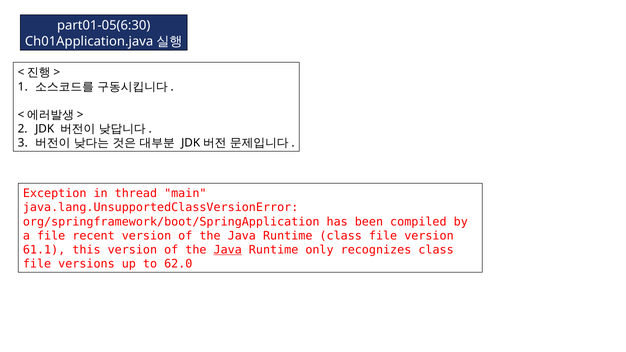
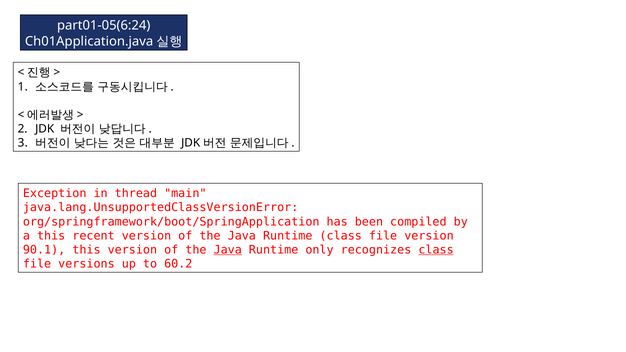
part01-05(6:30: part01-05(6:30 -> part01-05(6:24 (104, 26)
a file: file -> this (51, 236)
61.1: 61.1 -> 90.1 (44, 250)
class underline: none -> present (436, 250)
62.0: 62.0 -> 60.2 (178, 264)
